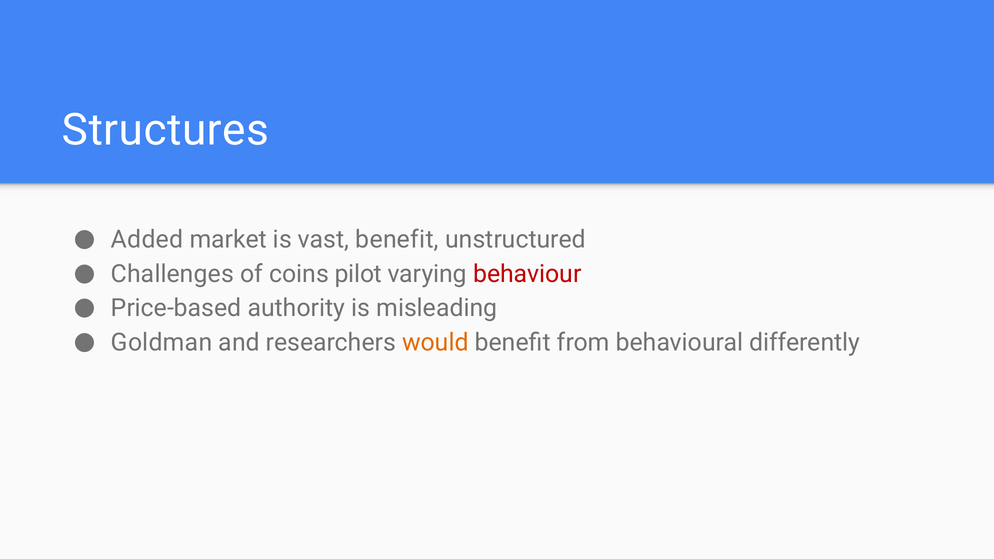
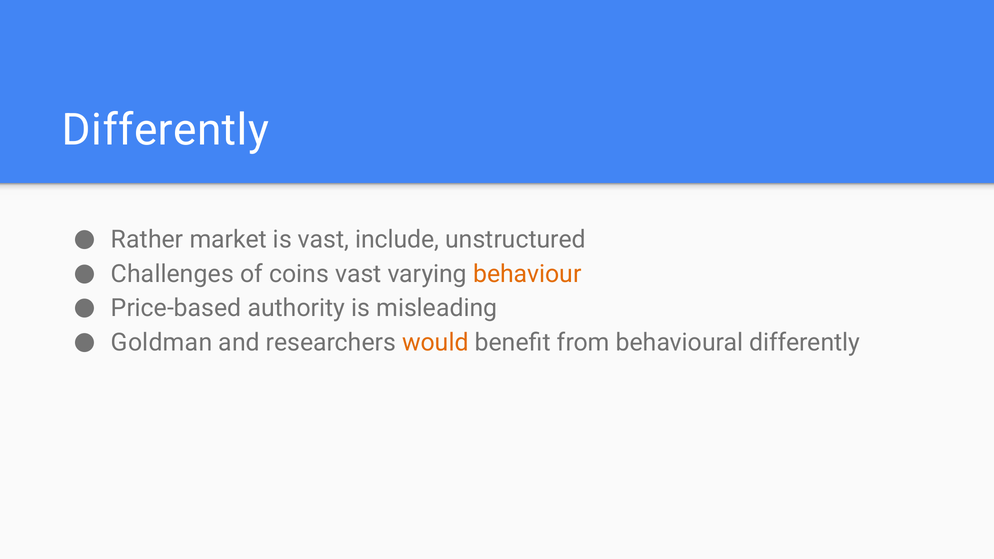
Structures: Structures -> Differently (165, 130)
Added: Added -> Rather (147, 240)
vast benefit: benefit -> include (397, 240)
coins pilot: pilot -> vast (358, 274)
behaviour colour: red -> orange (527, 274)
